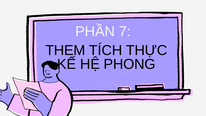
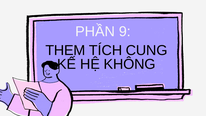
7: 7 -> 9 (125, 31)
THỰC: THỰC -> CUNG (147, 50)
PHONG: PHONG -> KHÔNG (130, 64)
